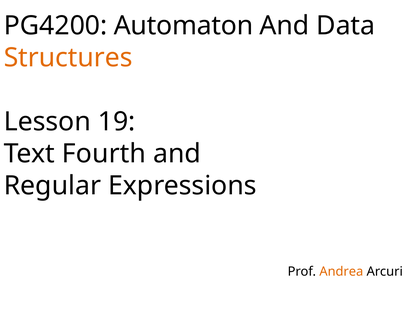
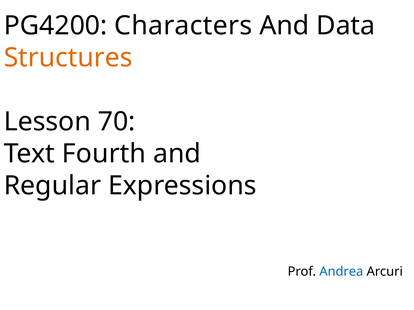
Automaton: Automaton -> Characters (183, 26)
19: 19 -> 70 (117, 122)
Andrea colour: orange -> blue (341, 272)
